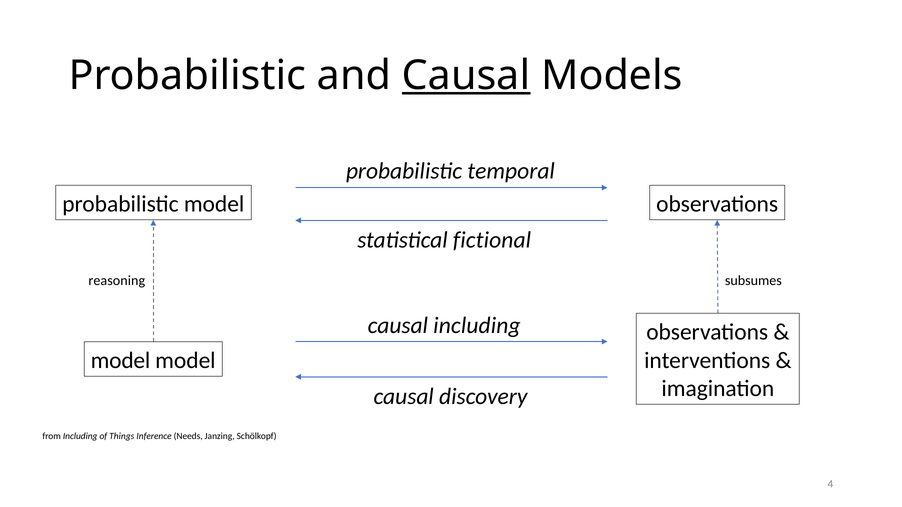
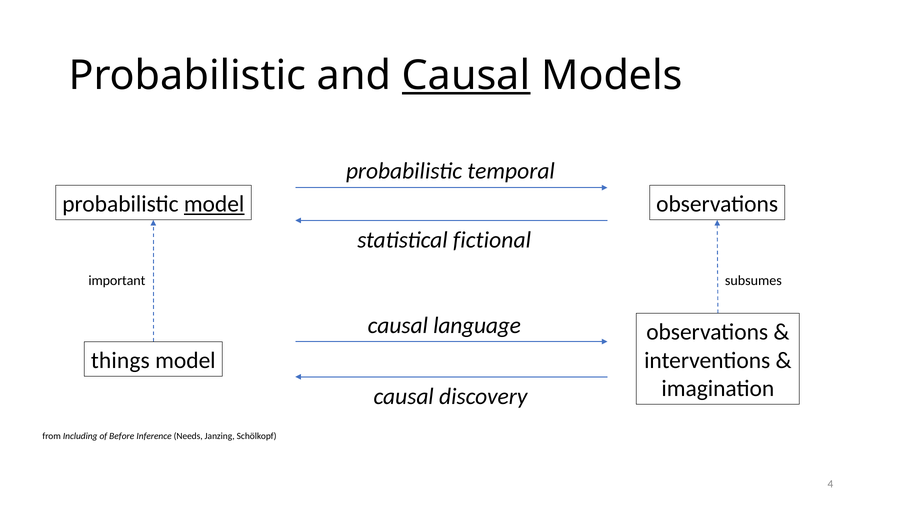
model underline: none -> present (214, 204)
reasoning: reasoning -> important (117, 281)
causal including: including -> language (477, 326)
model: model -> things (120, 361)
Things: Things -> Before (122, 437)
